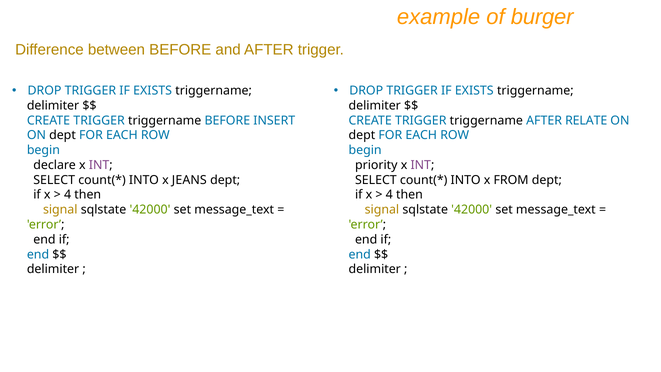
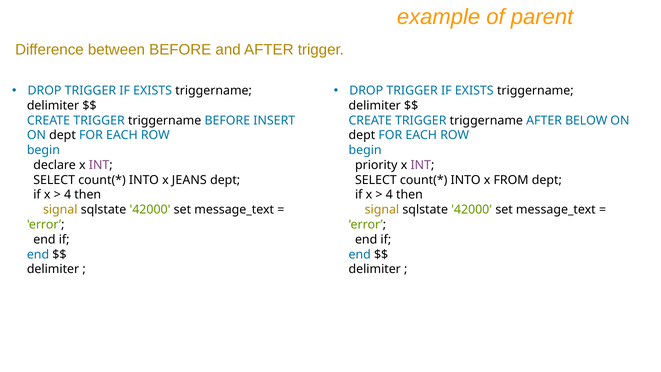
burger: burger -> parent (542, 17)
RELATE: RELATE -> BELOW (586, 120)
